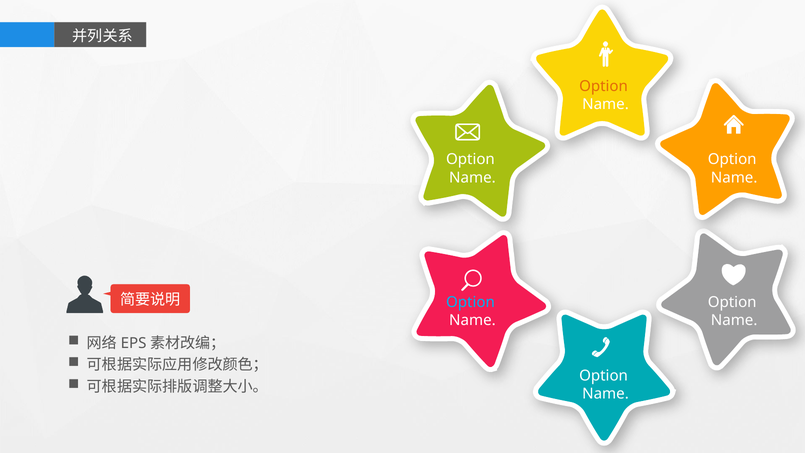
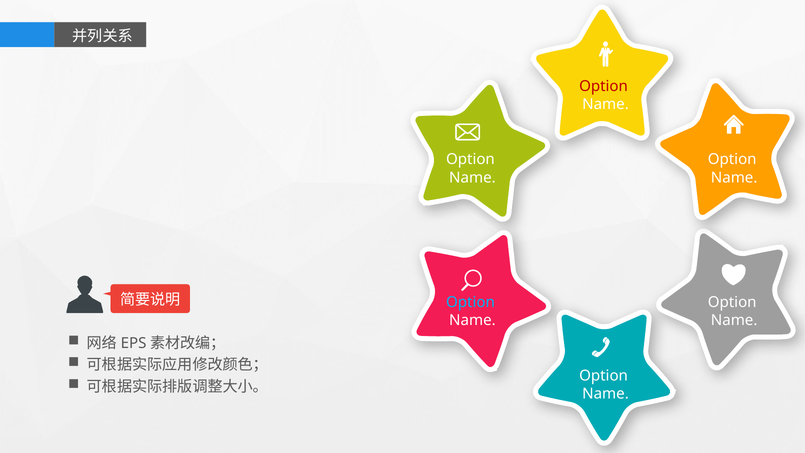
Option colour: orange -> red (604, 86)
